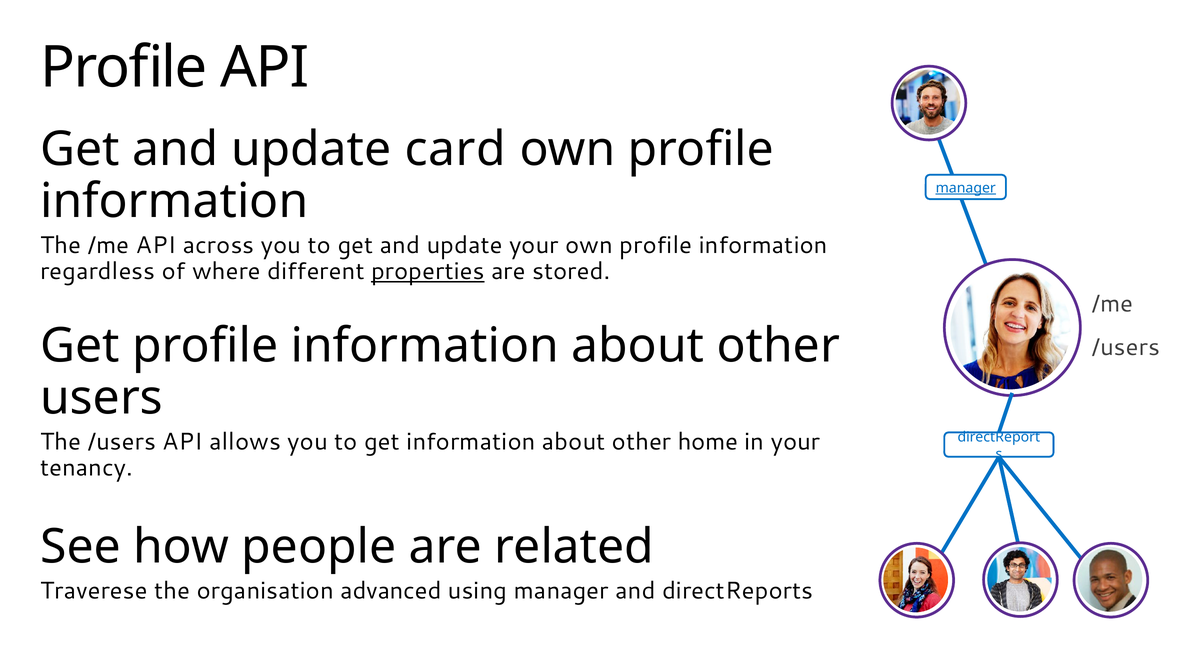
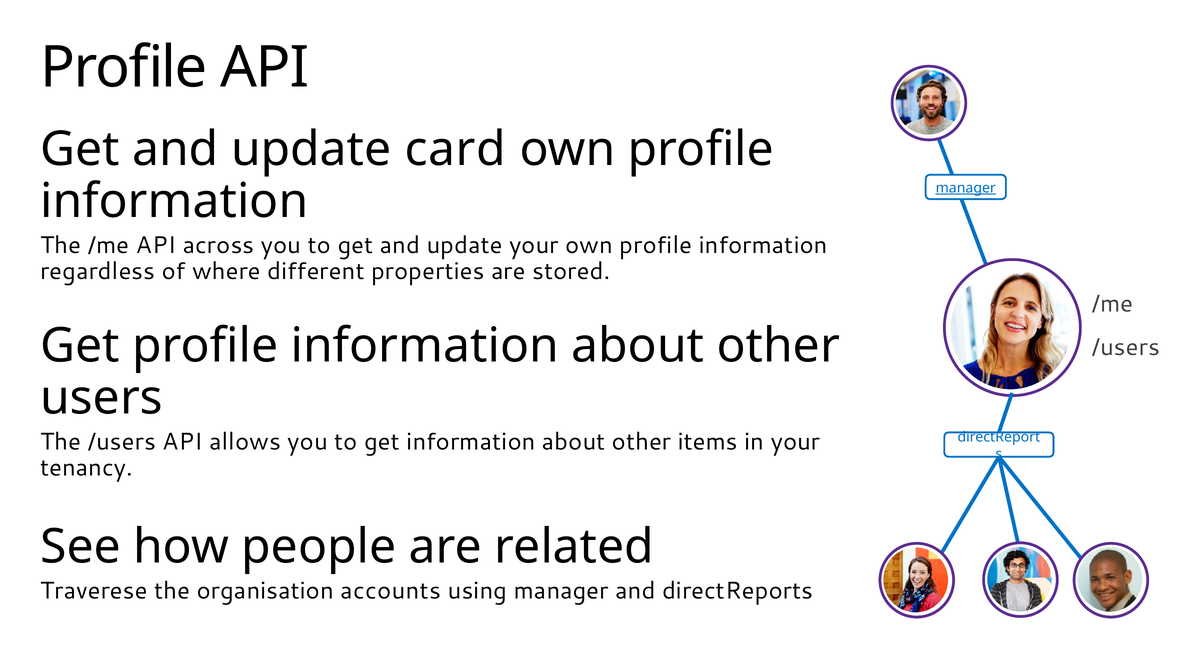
properties underline: present -> none (428, 271)
home: home -> items (708, 442)
advanced: advanced -> accounts (391, 591)
